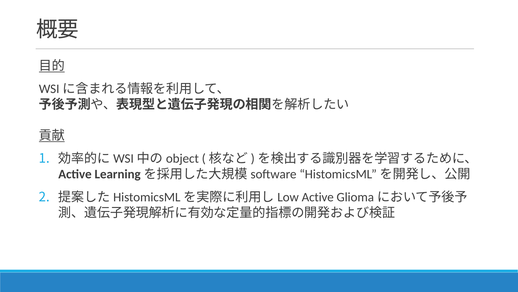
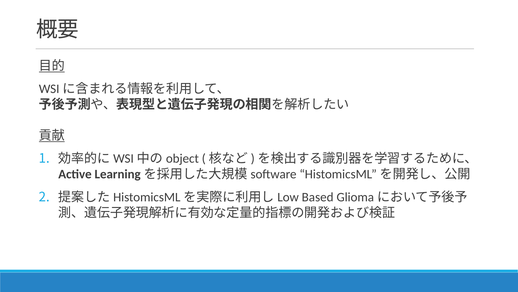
Active: Active -> Based (318, 197)
